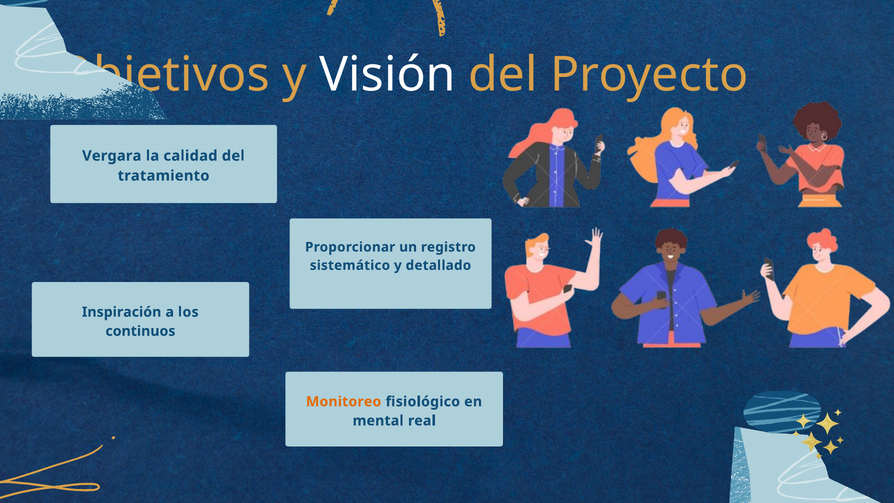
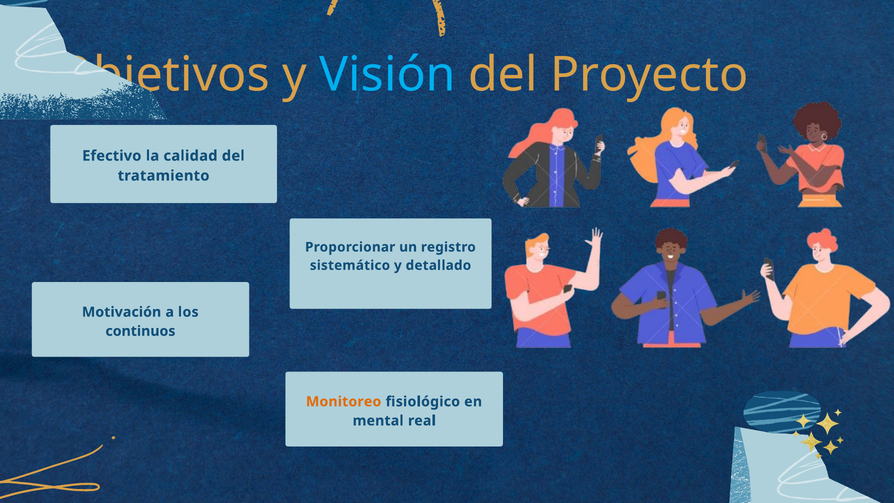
Visión colour: white -> light blue (388, 75)
Vergara: Vergara -> Efectivo (112, 156)
Inspiración: Inspiración -> Motivación (122, 312)
